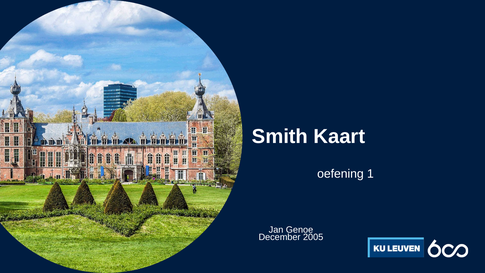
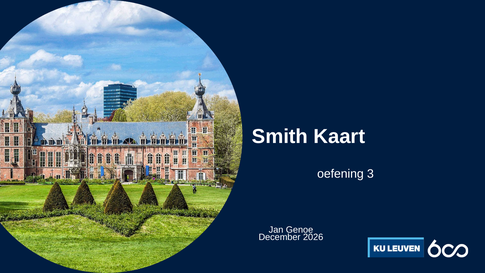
1: 1 -> 3 (370, 174)
2005: 2005 -> 2026 (313, 237)
